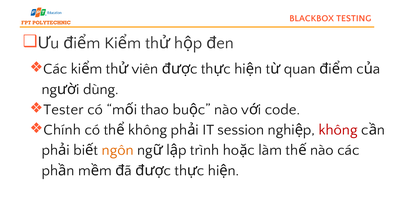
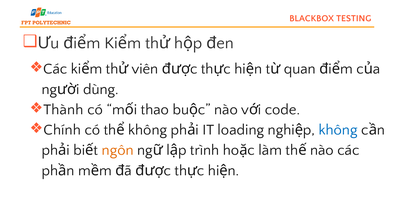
Tester: Tester -> Thành (63, 110)
session: session -> loading (241, 130)
không colour: red -> blue (338, 130)
